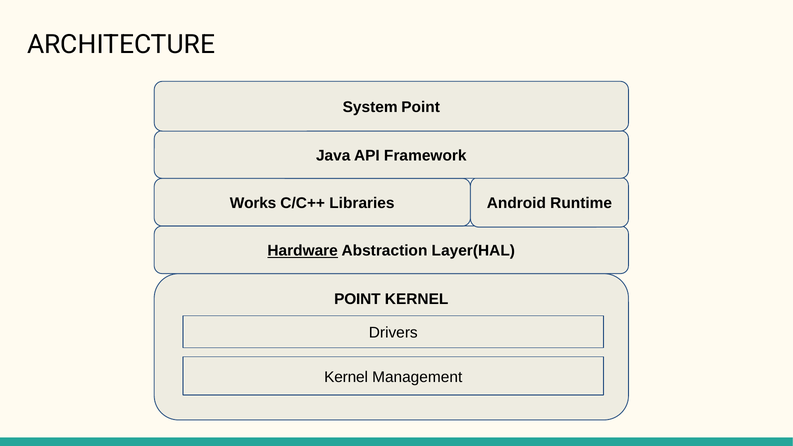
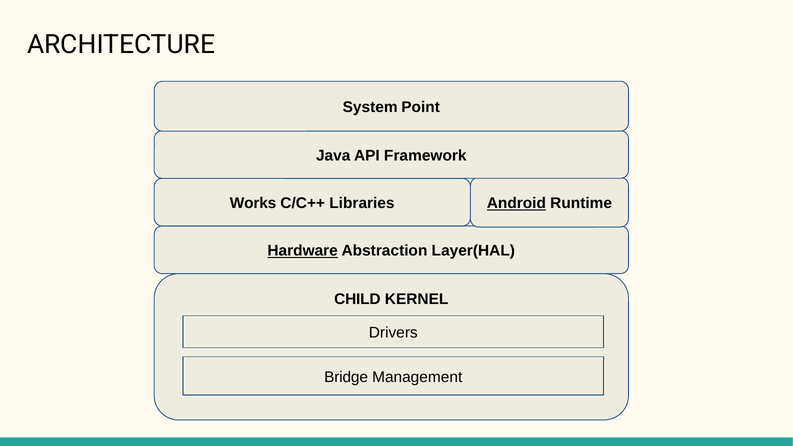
Android underline: none -> present (516, 203)
POINT: POINT -> CHILD (357, 299)
Kernel: Kernel -> Bridge (346, 377)
